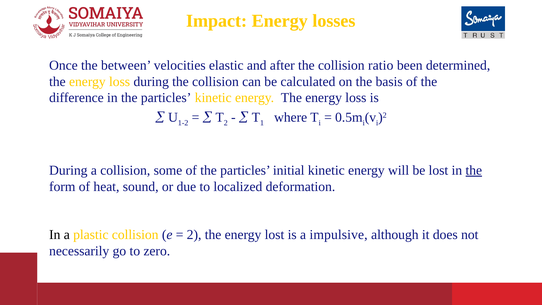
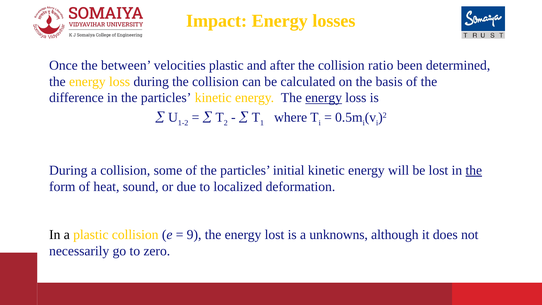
velocities elastic: elastic -> plastic (226, 65)
energy underline: none -> present (324, 98)
2: 2 -> 9 (194, 235)
impulsive: impulsive -> unknowns (339, 235)
